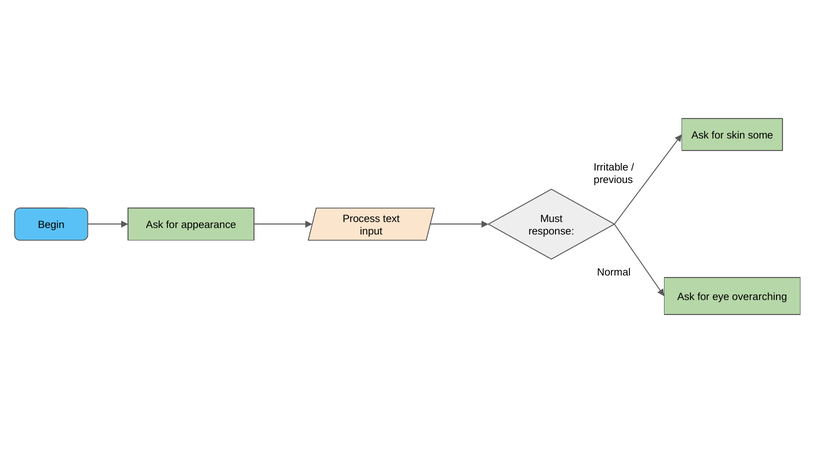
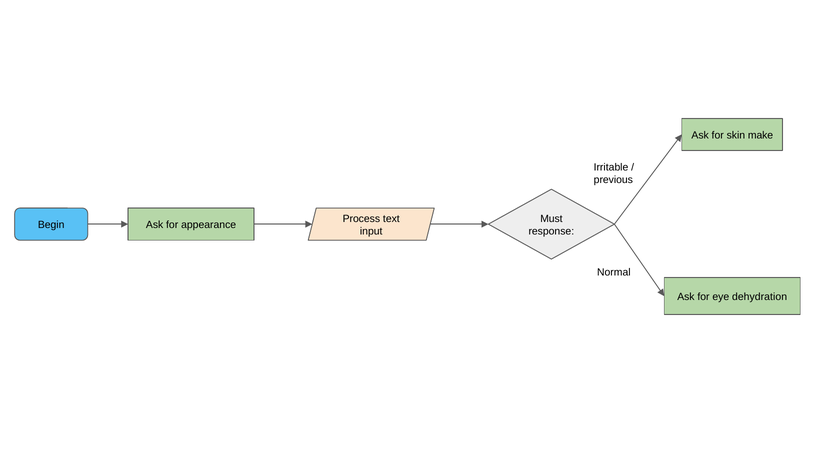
some: some -> make (761, 135)
overarching: overarching -> dehydration (760, 297)
